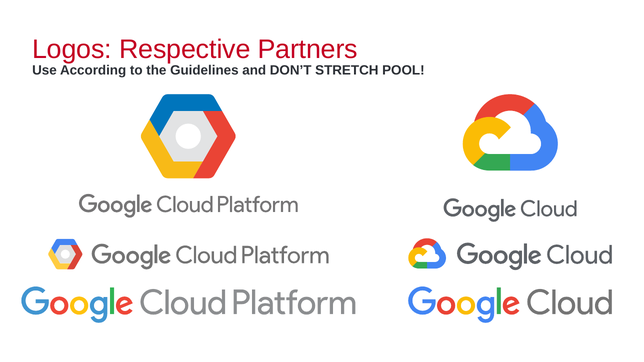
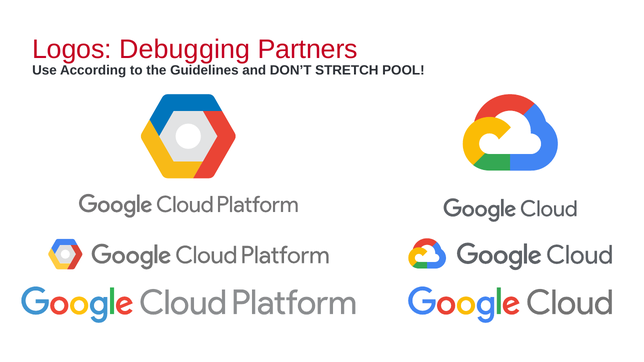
Respective: Respective -> Debugging (185, 49)
